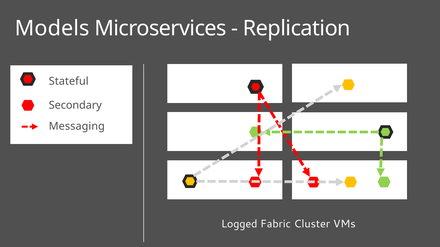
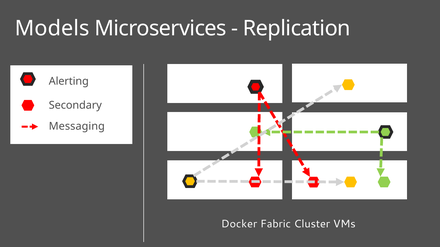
Stateful: Stateful -> Alerting (69, 81)
Logged: Logged -> Docker (239, 224)
